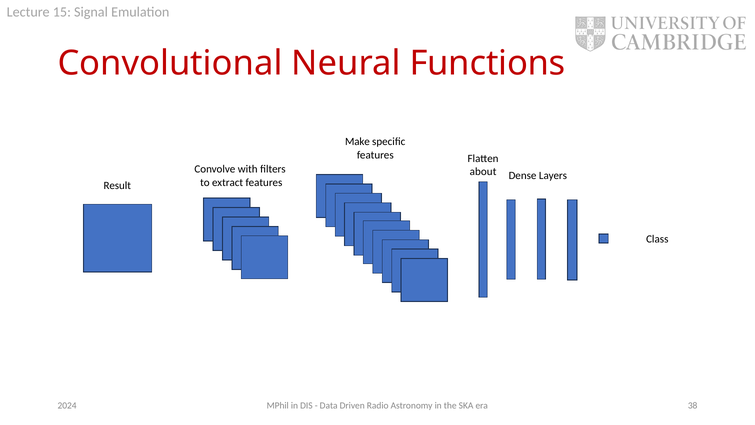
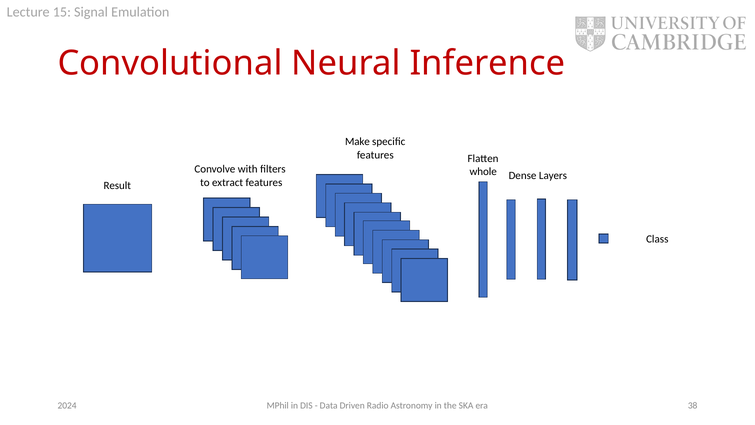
Functions: Functions -> Inference (487, 63)
about: about -> whole (483, 172)
